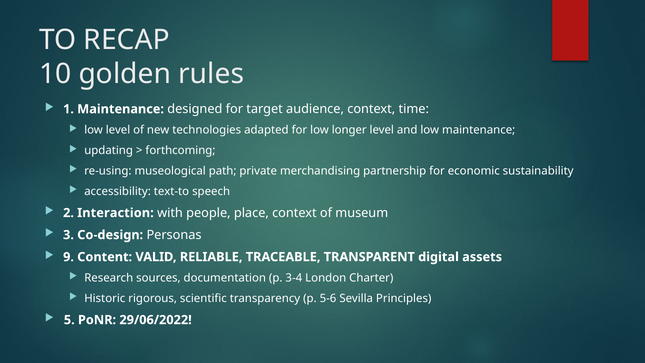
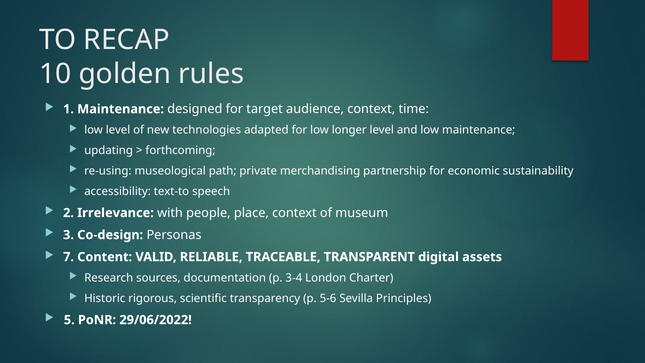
Interaction: Interaction -> Irrelevance (116, 213)
9: 9 -> 7 (69, 257)
